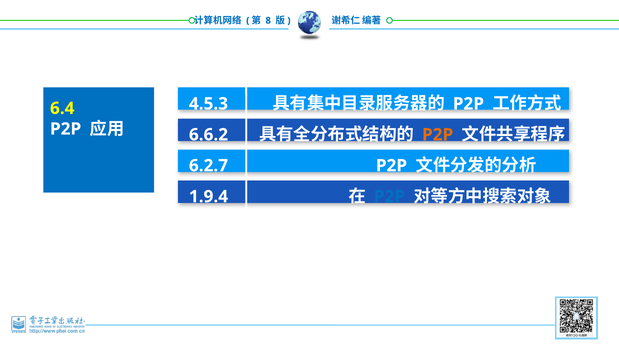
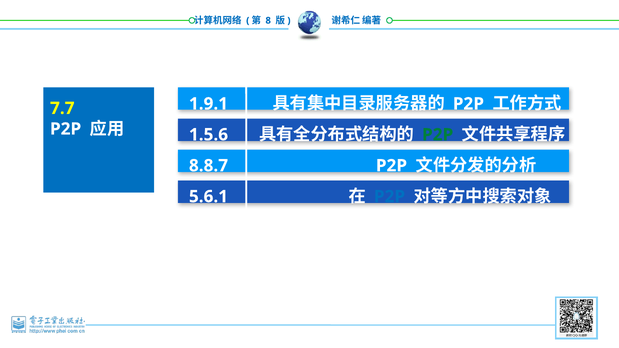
4.5.3: 4.5.3 -> 1.9.1 (208, 104)
6.4: 6.4 -> 7.7 (62, 108)
6.6.2: 6.6.2 -> 1.5.6 (208, 135)
P2P colour: orange -> green (438, 135)
6.2.7: 6.2.7 -> 8.8.7 (208, 166)
1.9.4: 1.9.4 -> 5.6.1 (208, 197)
